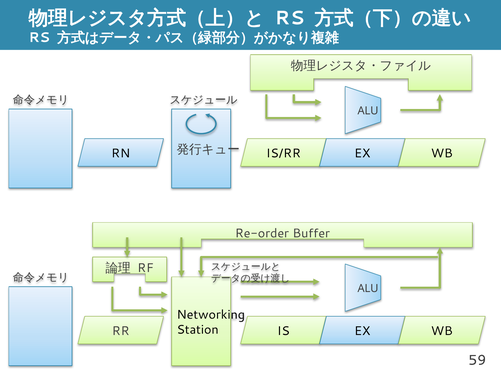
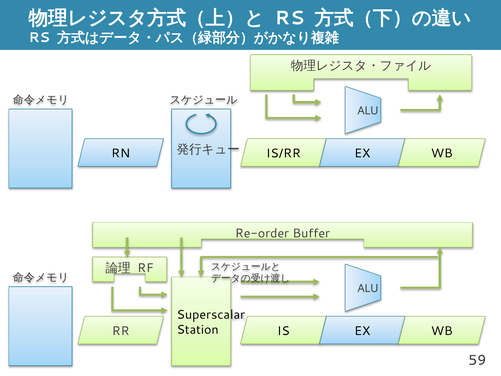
Networking: Networking -> Superscalar (211, 314)
